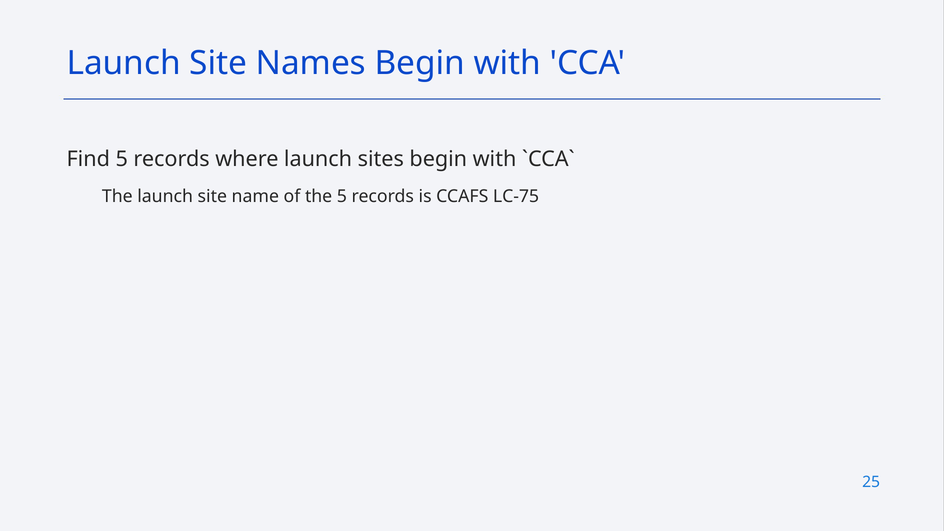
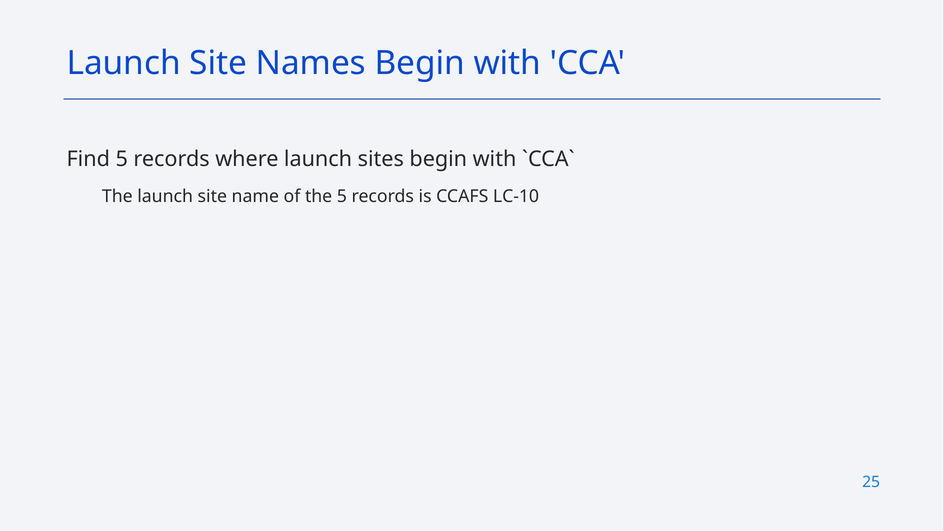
LC-75: LC-75 -> LC-10 (516, 196)
